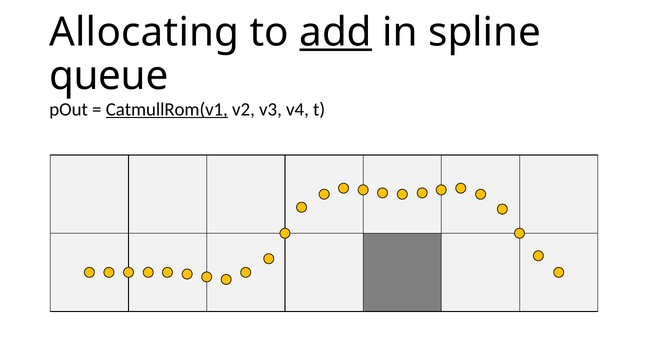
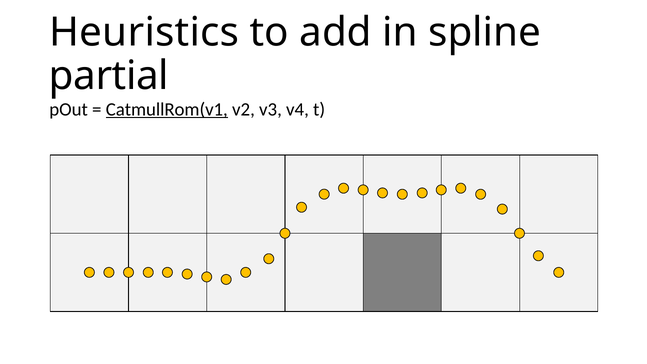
Allocating: Allocating -> Heuristics (144, 32)
add underline: present -> none (336, 32)
queue: queue -> partial (109, 76)
